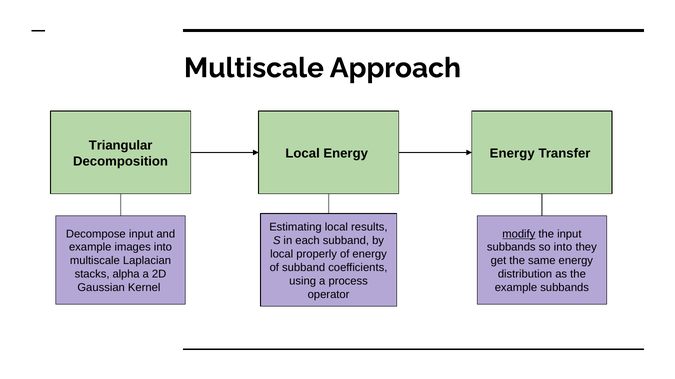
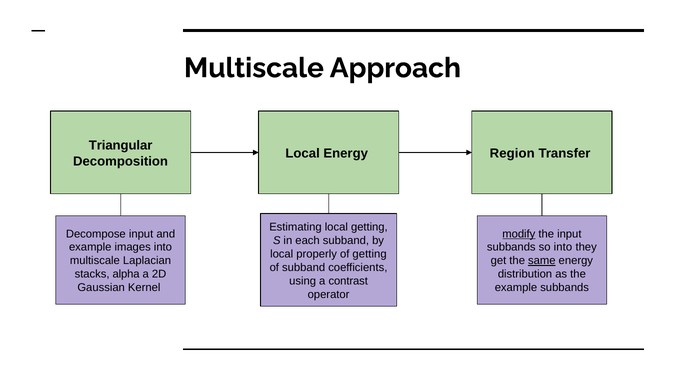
Energy: Energy -> Region (512, 154)
local results: results -> getting (369, 227)
of energy: energy -> getting (370, 254)
same underline: none -> present (542, 261)
process: process -> contrast (348, 281)
